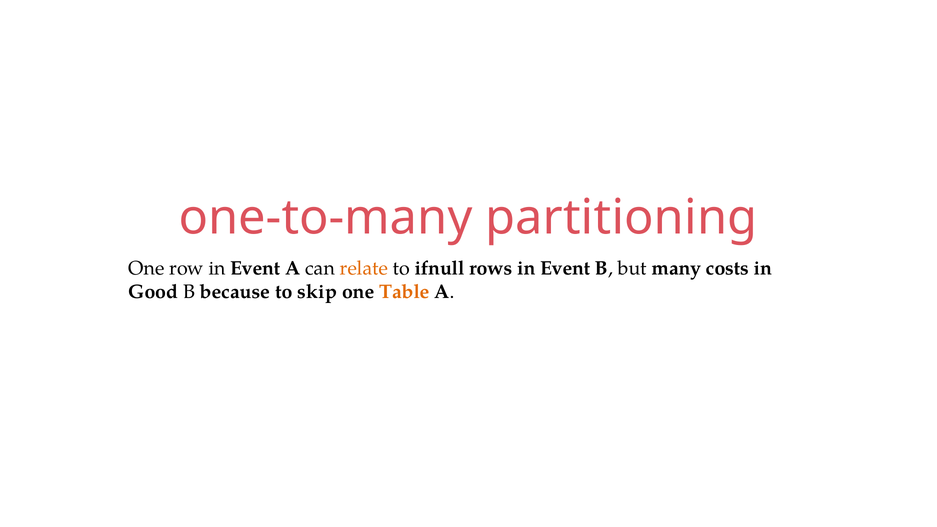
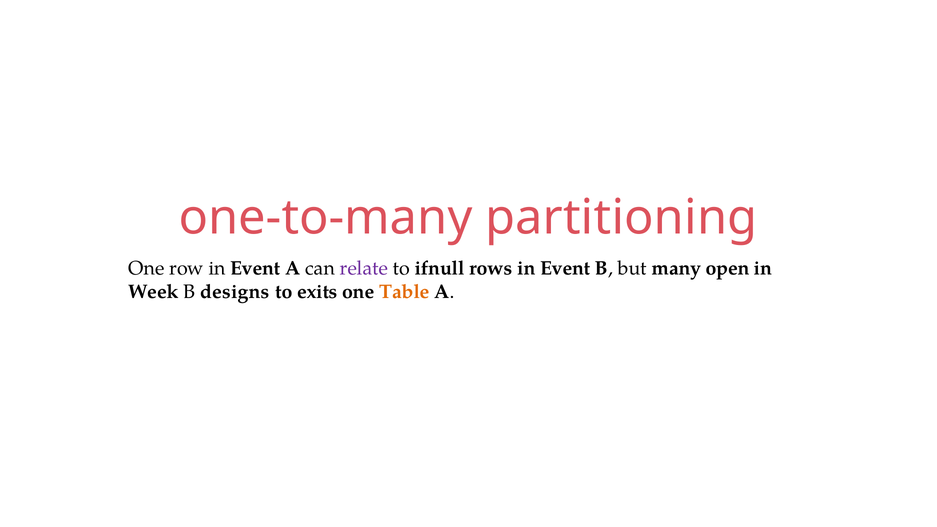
relate colour: orange -> purple (364, 268)
costs: costs -> open (728, 268)
Good: Good -> Week (153, 292)
because: because -> designs (235, 292)
skip: skip -> exits (317, 292)
